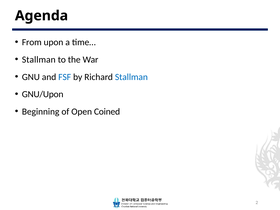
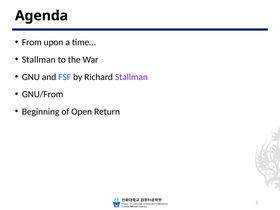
Stallman colour: blue -> purple (131, 77)
GNU/Upon: GNU/Upon -> GNU/From (43, 94)
Coined: Coined -> Return (107, 112)
